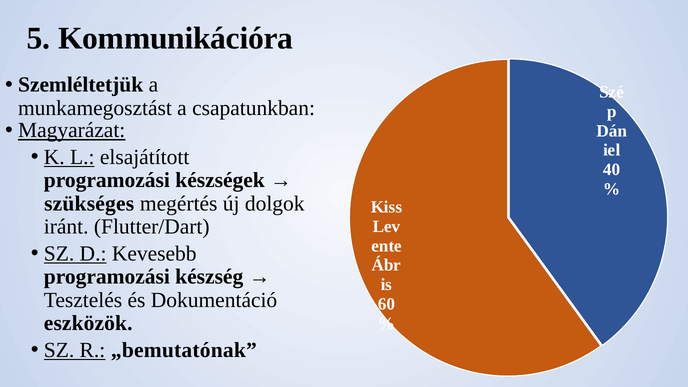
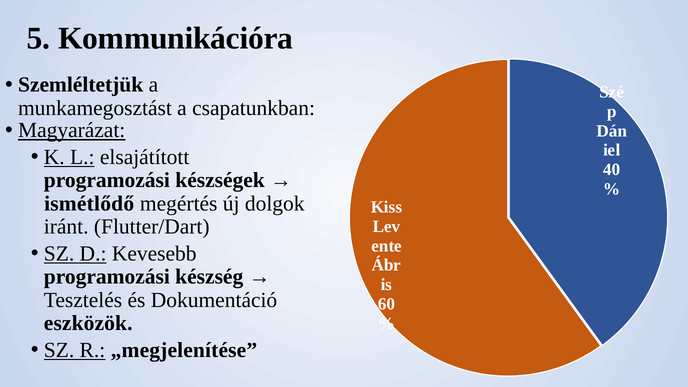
szükséges: szükséges -> ismétlődő (89, 204)
„bemutatónak: „bemutatónak -> „megjelenítése (184, 350)
